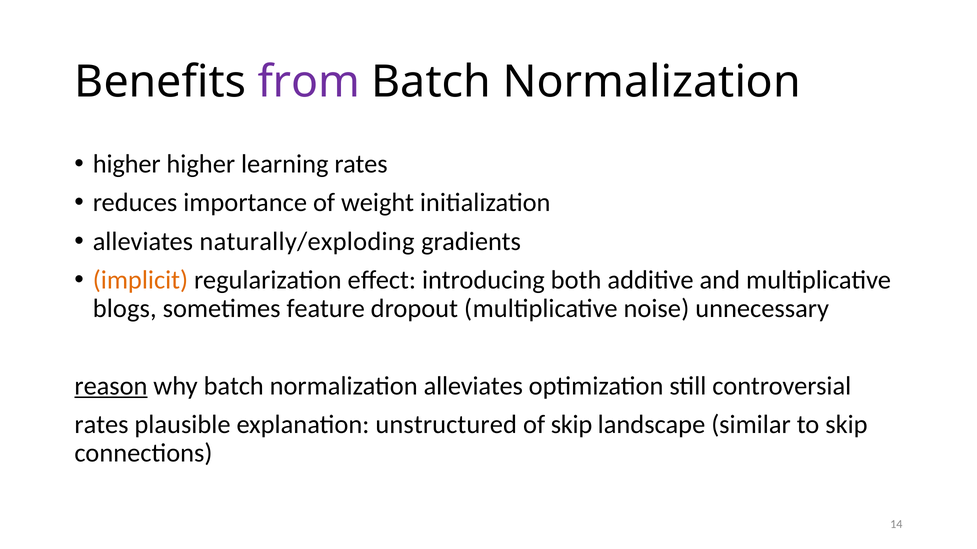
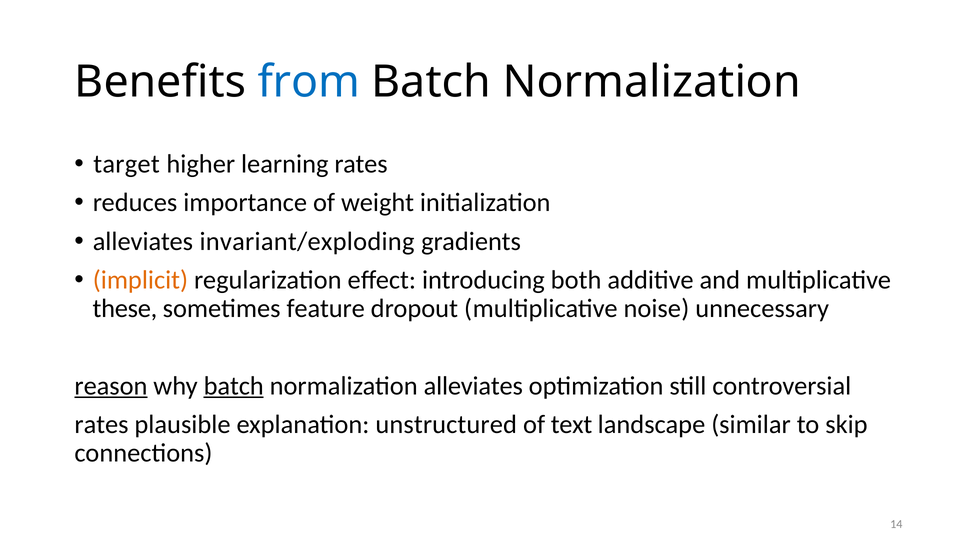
from colour: purple -> blue (309, 82)
higher: higher -> target (127, 164)
naturally/exploding: naturally/exploding -> invariant/exploding (307, 242)
blogs: blogs -> these (125, 309)
batch underline: none -> present (234, 386)
of skip: skip -> text (572, 425)
